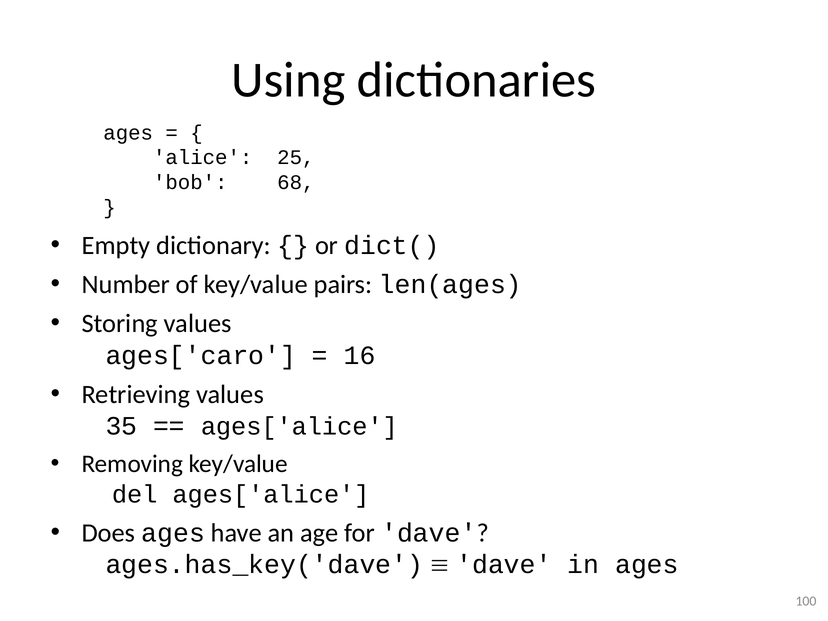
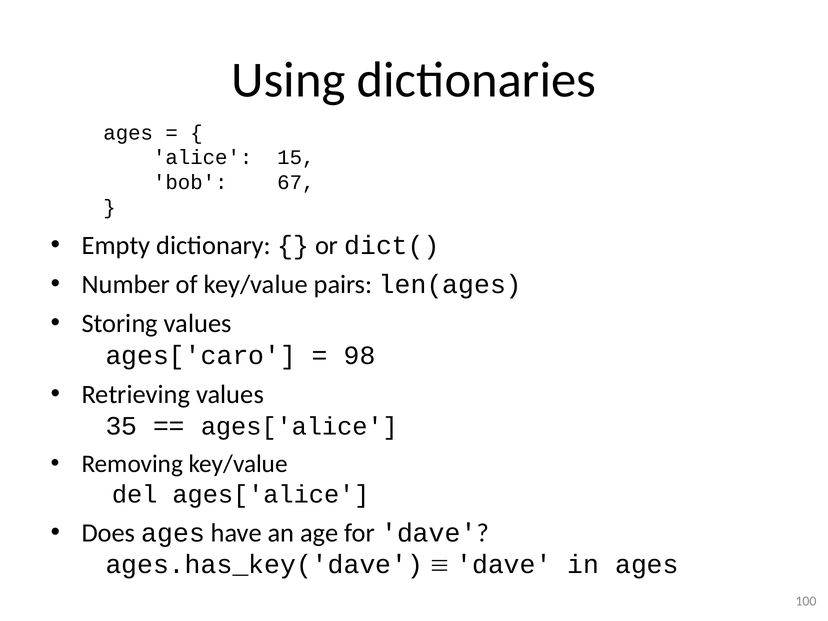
25: 25 -> 15 (296, 158)
68: 68 -> 67 (296, 182)
16: 16 -> 98 (360, 355)
